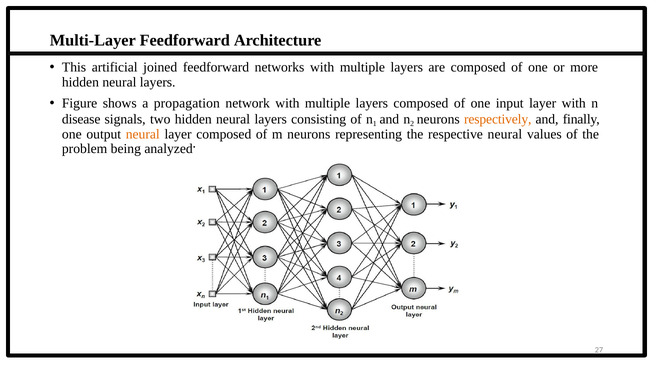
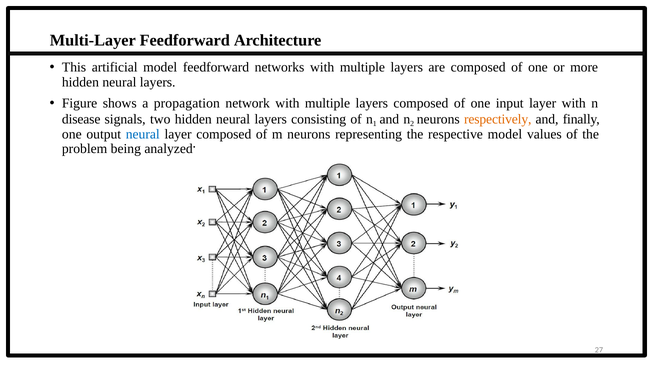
artificial joined: joined -> model (160, 68)
neural colour: orange -> blue (143, 134)
respective neural: neural -> model (505, 134)
